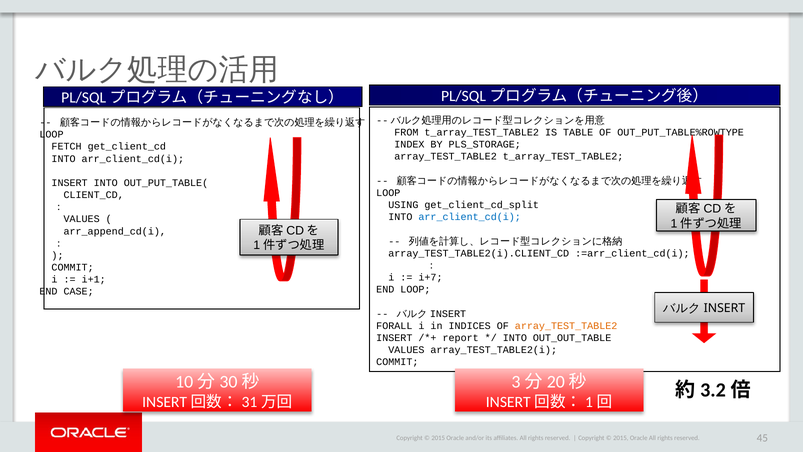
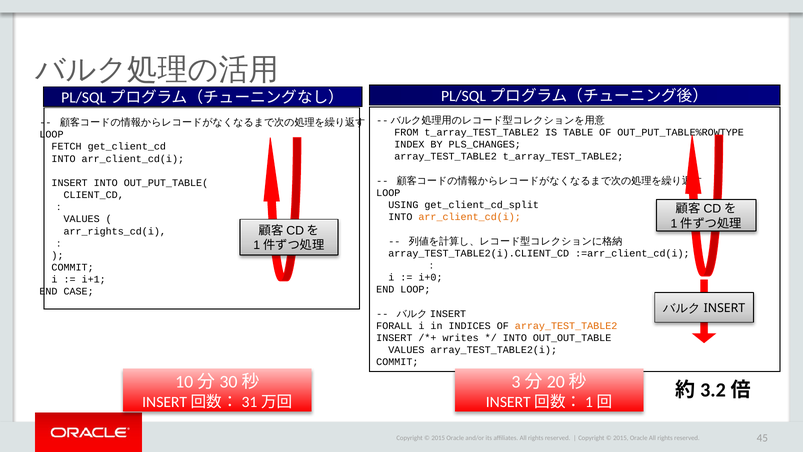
PLS_STORAGE: PLS_STORAGE -> PLS_CHANGES (485, 144)
arr_client_cd(i colour: blue -> orange (470, 217)
arr_append_cd(i: arr_append_cd(i -> arr_rights_cd(i (115, 231)
i+7: i+7 -> i+0 (430, 277)
report: report -> writes (461, 338)
